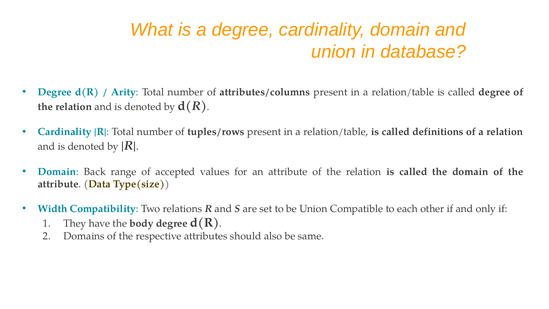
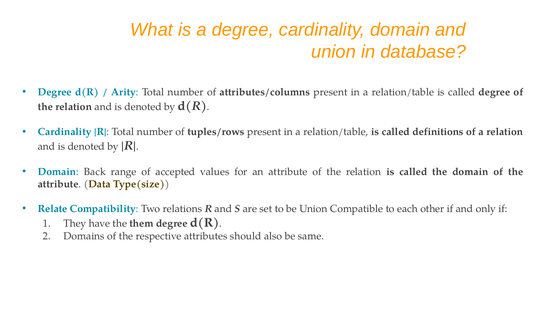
Width: Width -> Relate (53, 209)
body: body -> them (142, 223)
